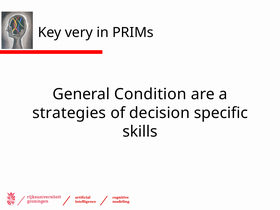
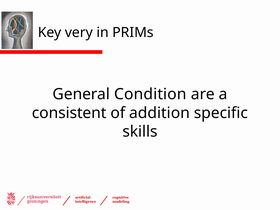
strategies: strategies -> consistent (69, 113)
decision: decision -> addition (160, 113)
